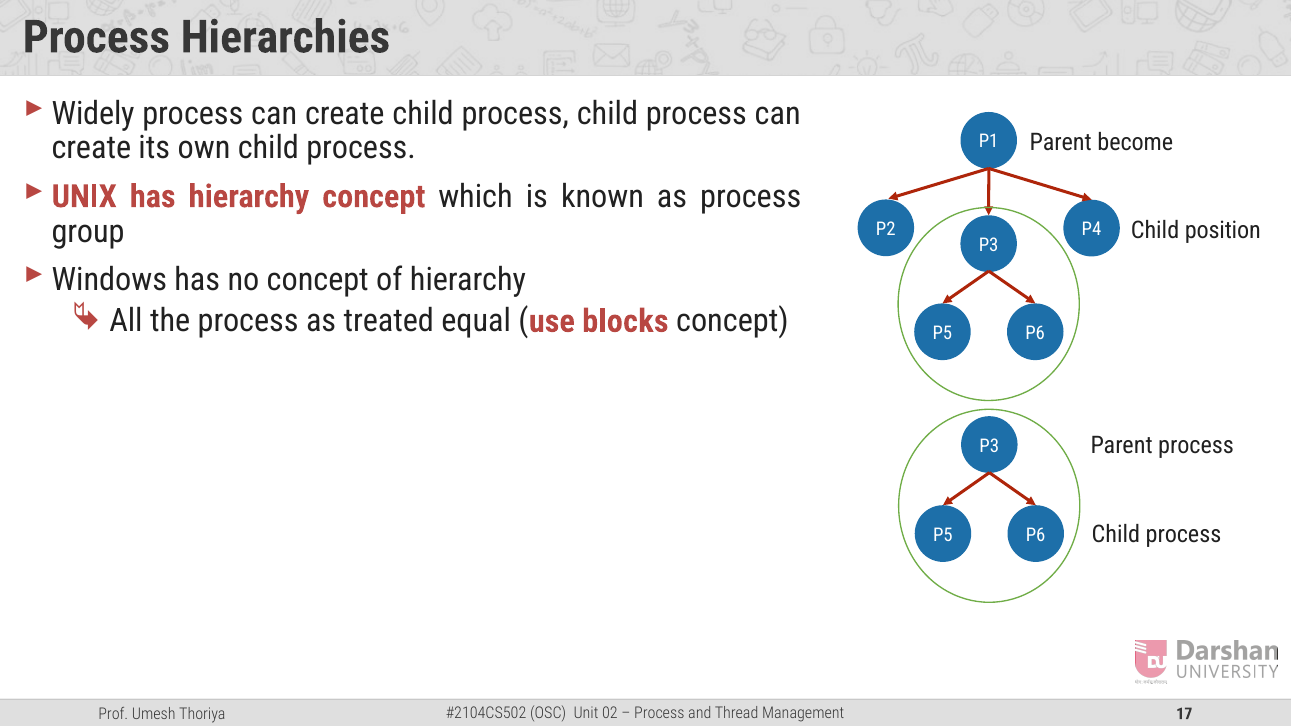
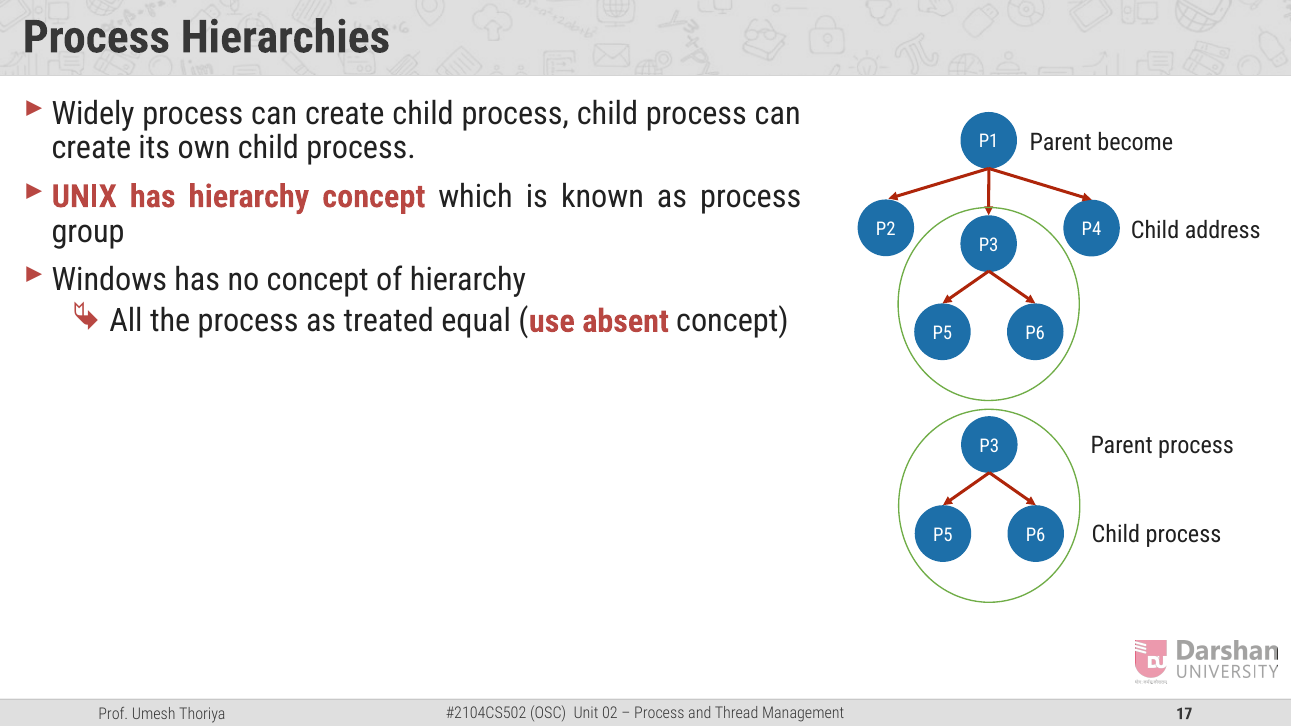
position: position -> address (1223, 230)
blocks: blocks -> absent (626, 321)
